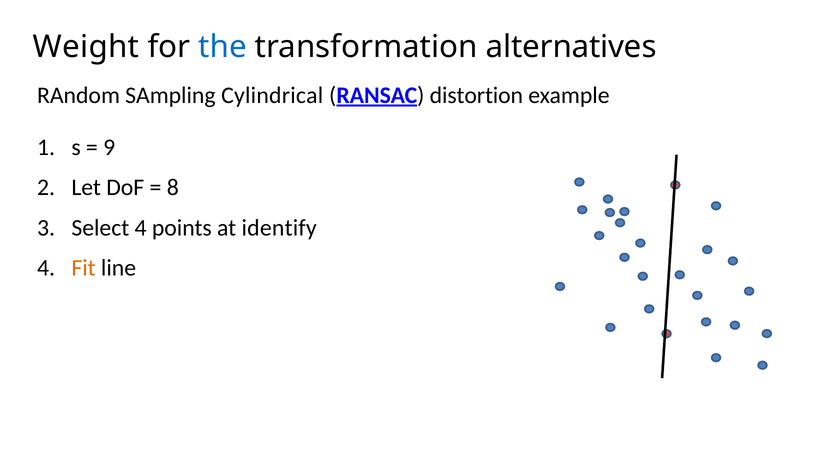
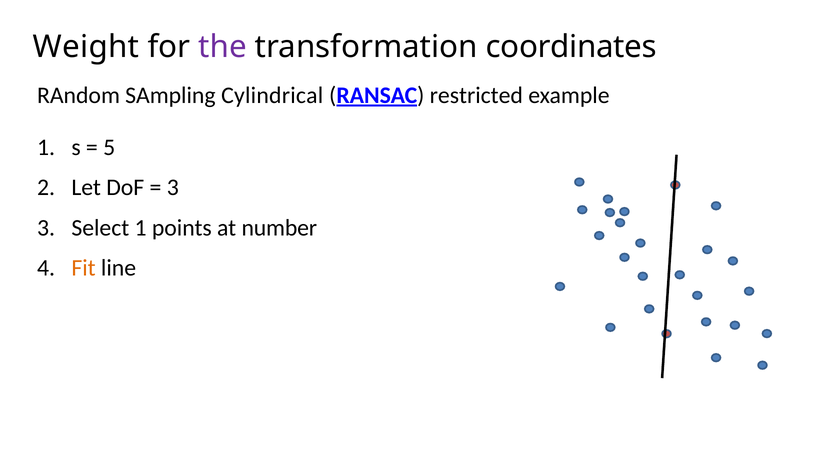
the colour: blue -> purple (223, 47)
alternatives: alternatives -> coordinates (571, 47)
distortion: distortion -> restricted (476, 95)
9: 9 -> 5 (109, 147)
8: 8 -> 3 (173, 187)
Select 4: 4 -> 1 (141, 228)
identify: identify -> number (279, 228)
